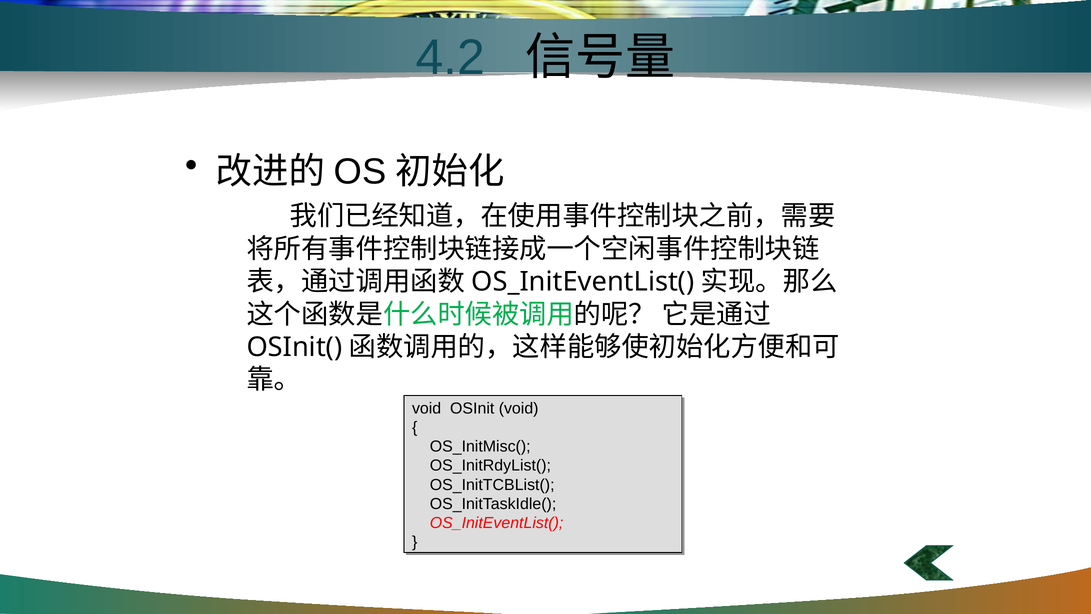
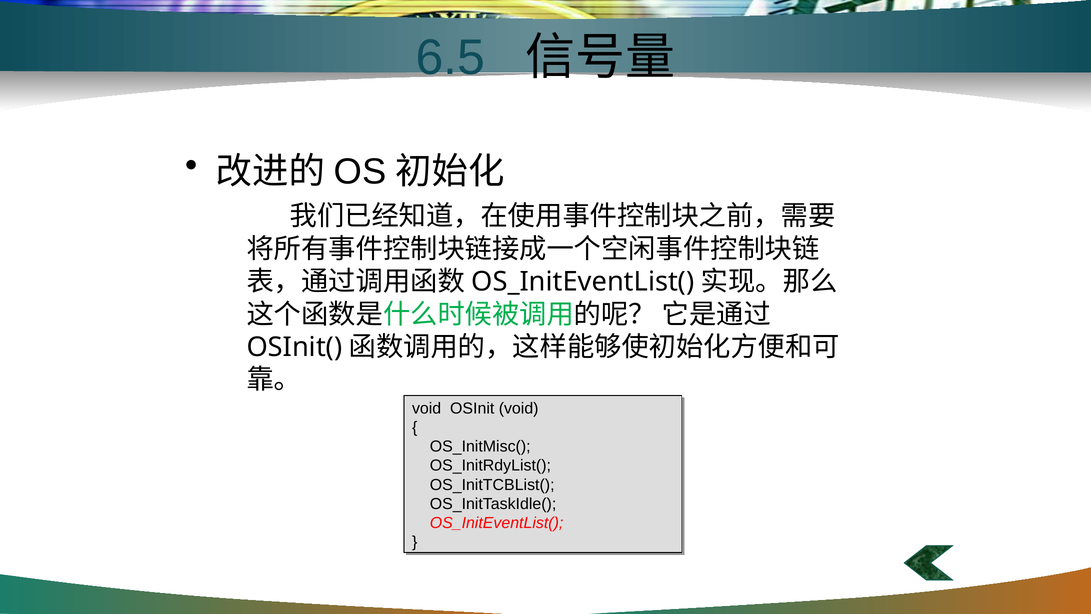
4.2: 4.2 -> 6.5 (450, 58)
